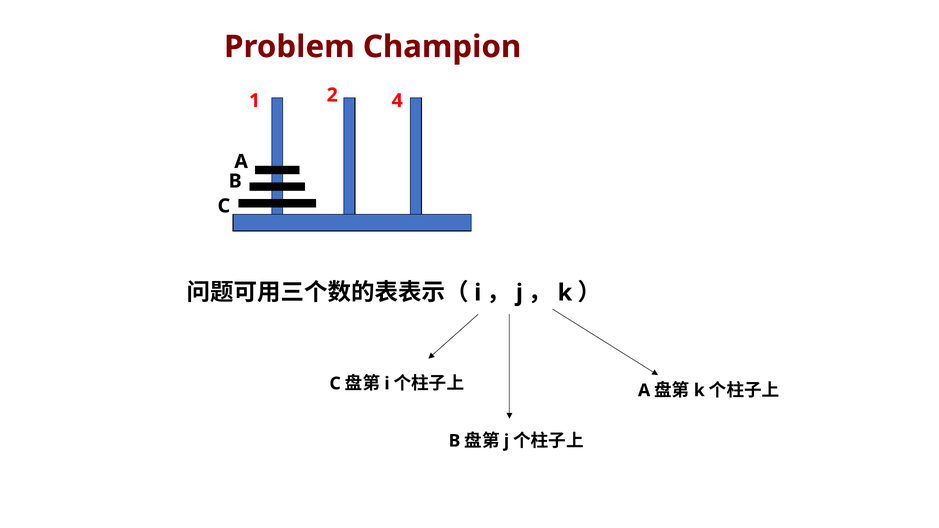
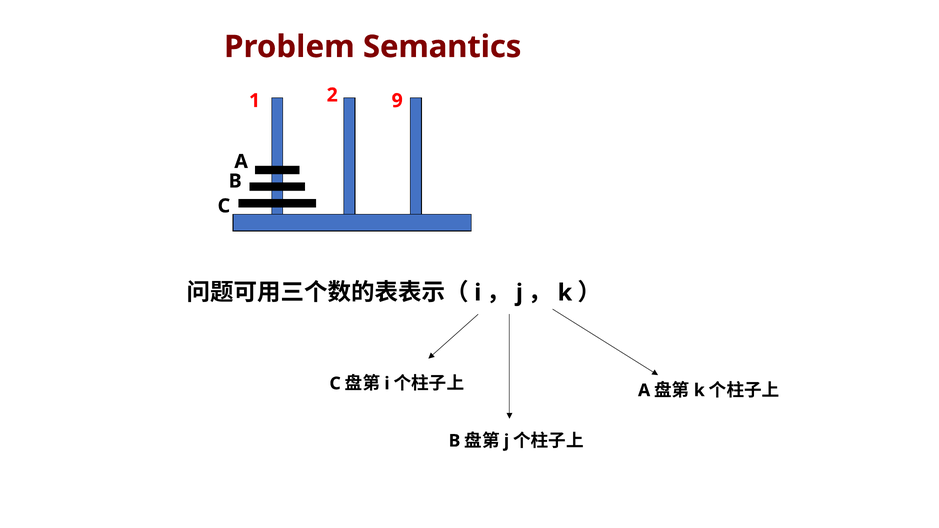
Champion: Champion -> Semantics (442, 47)
4: 4 -> 9 (397, 101)
